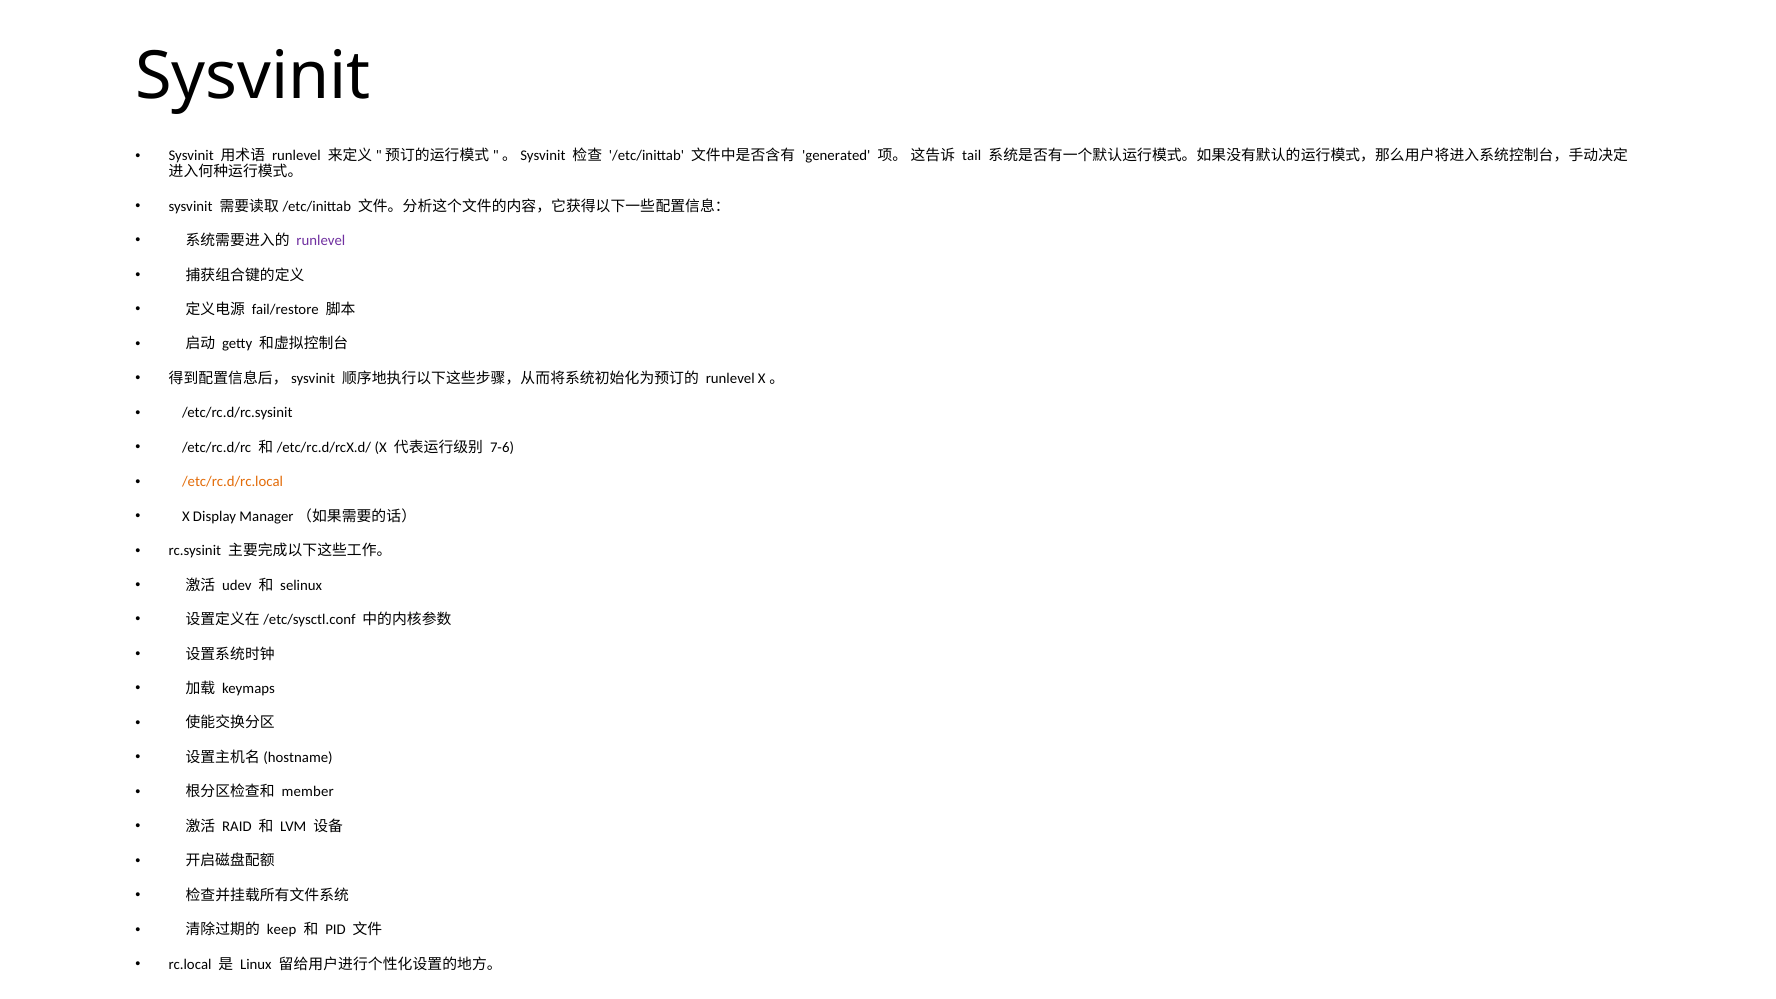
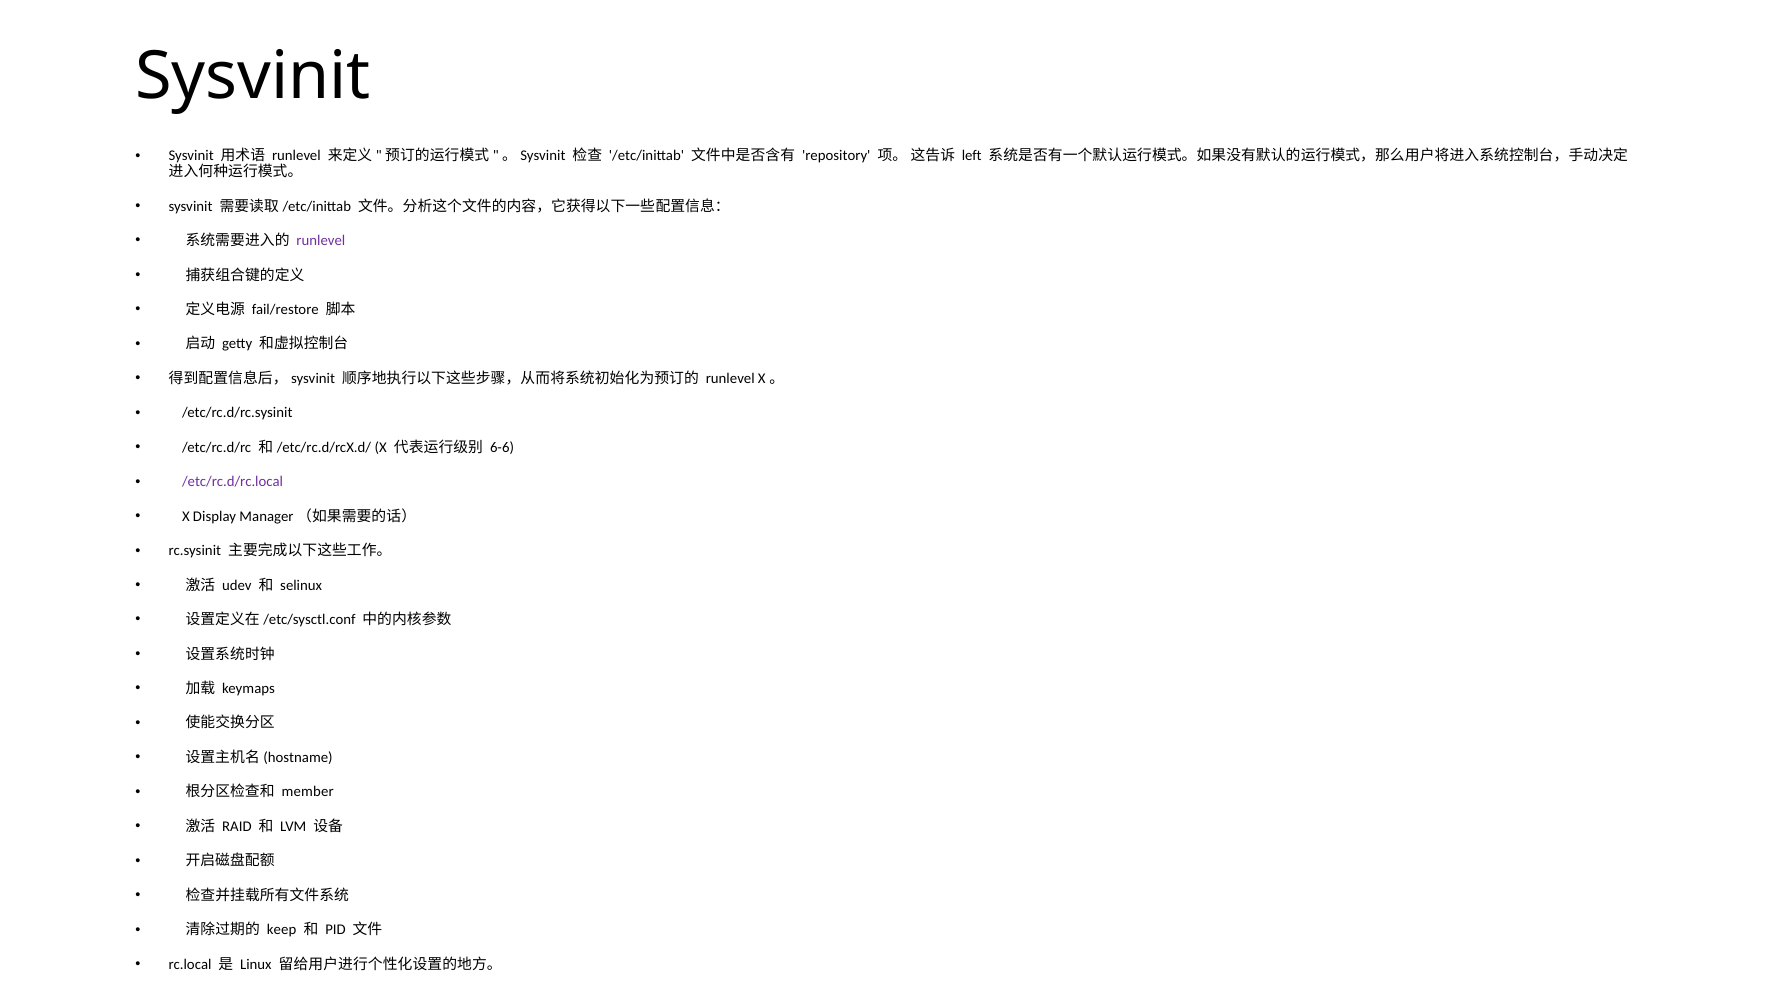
generated: generated -> repository (836, 156)
tail: tail -> left (972, 156)
7-6: 7-6 -> 6-6 (502, 447)
/etc/rc.d/rc.local colour: orange -> purple (233, 482)
